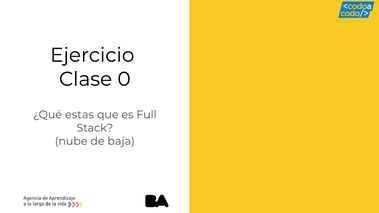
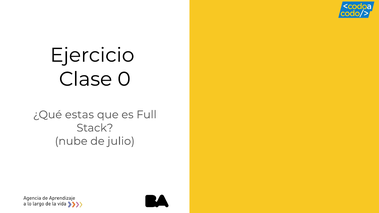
baja: baja -> julio (121, 141)
